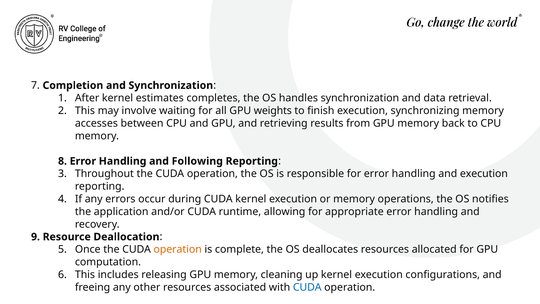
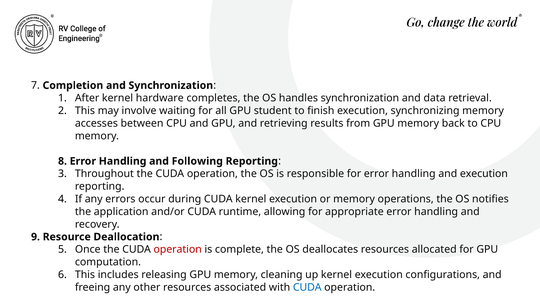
estimates: estimates -> hardware (160, 98)
weights: weights -> student (273, 111)
operation colour: orange -> red (178, 249)
